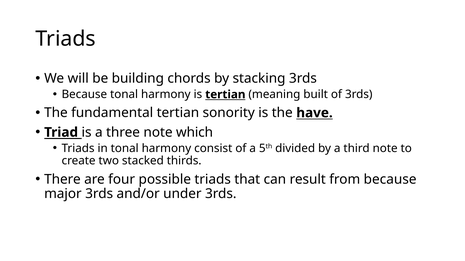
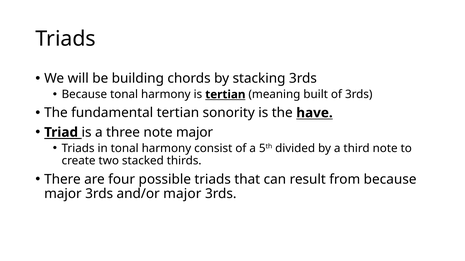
note which: which -> major (195, 133)
and/or under: under -> major (182, 194)
